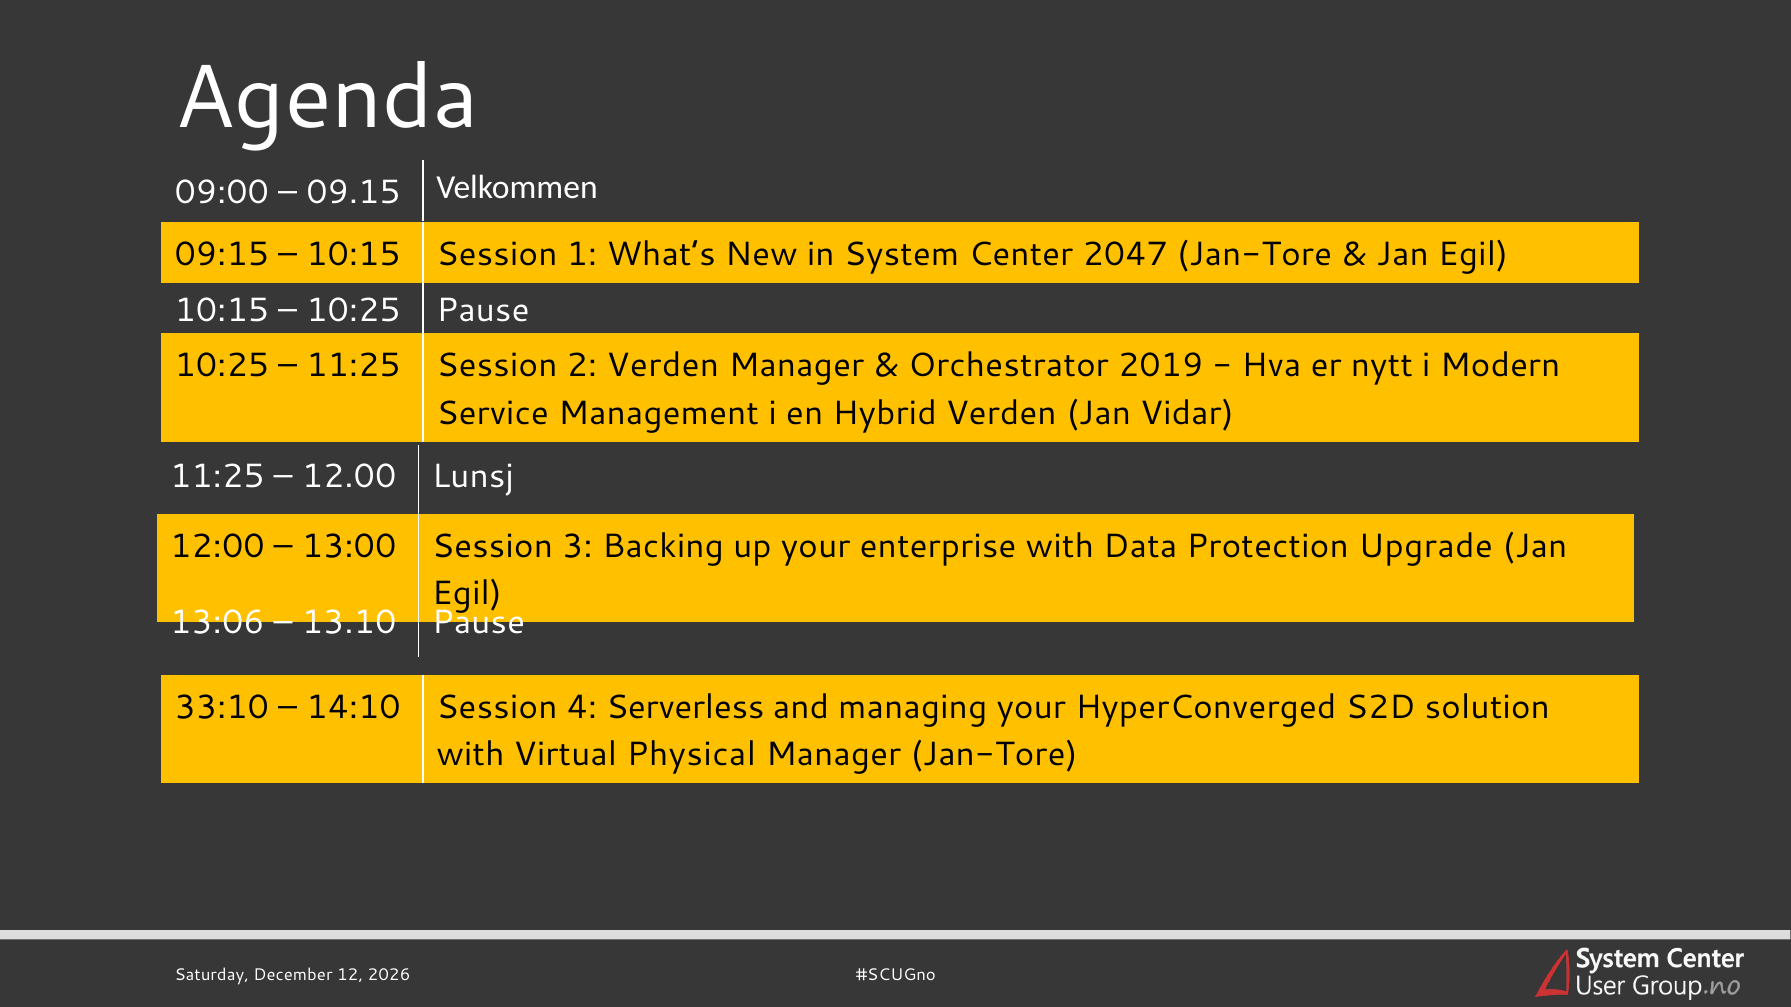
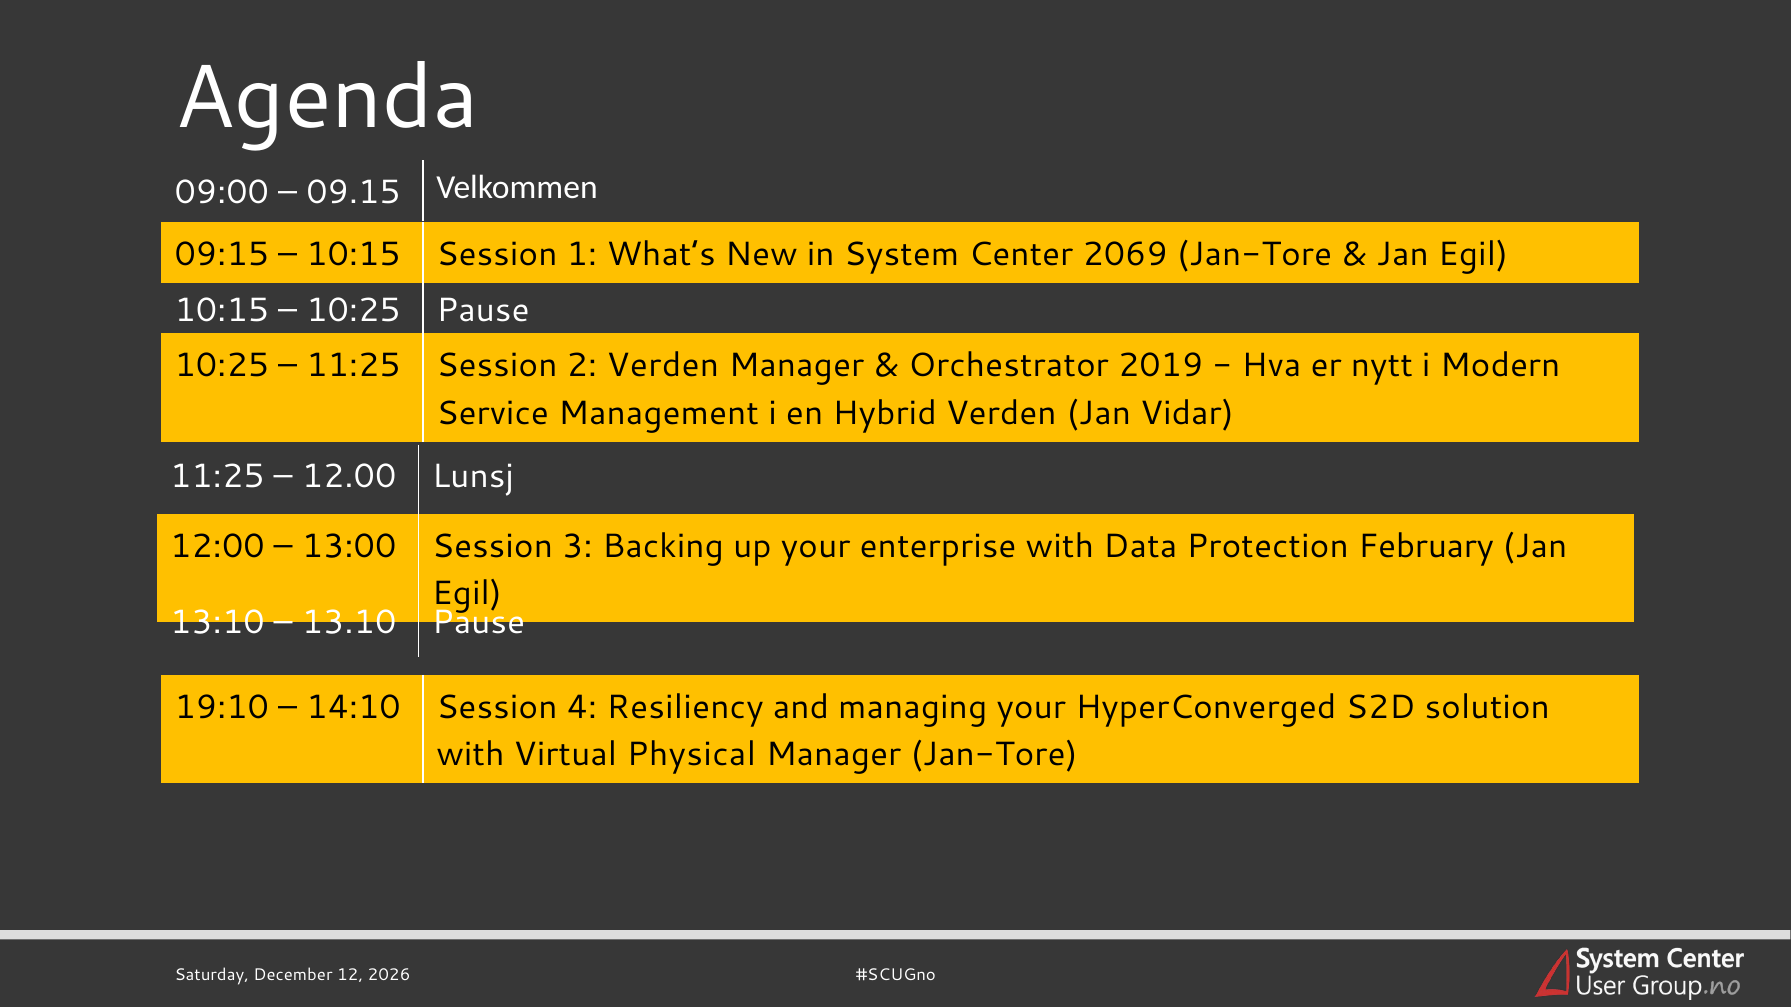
2047: 2047 -> 2069 (1125, 254)
Upgrade: Upgrade -> February (1426, 546)
13:06: 13:06 -> 13:10 (217, 622)
33:10: 33:10 -> 19:10 (222, 707)
Serverless: Serverless -> Resiliency (685, 707)
